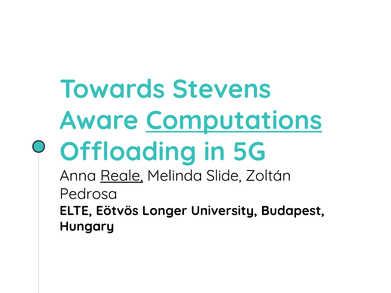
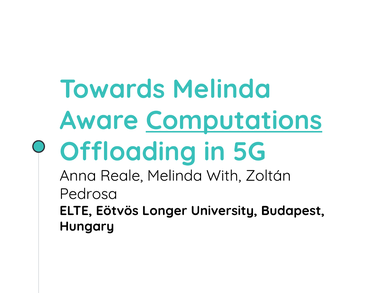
Towards Stevens: Stevens -> Melinda (222, 89)
Reale underline: present -> none (122, 176)
Slide: Slide -> With (224, 176)
